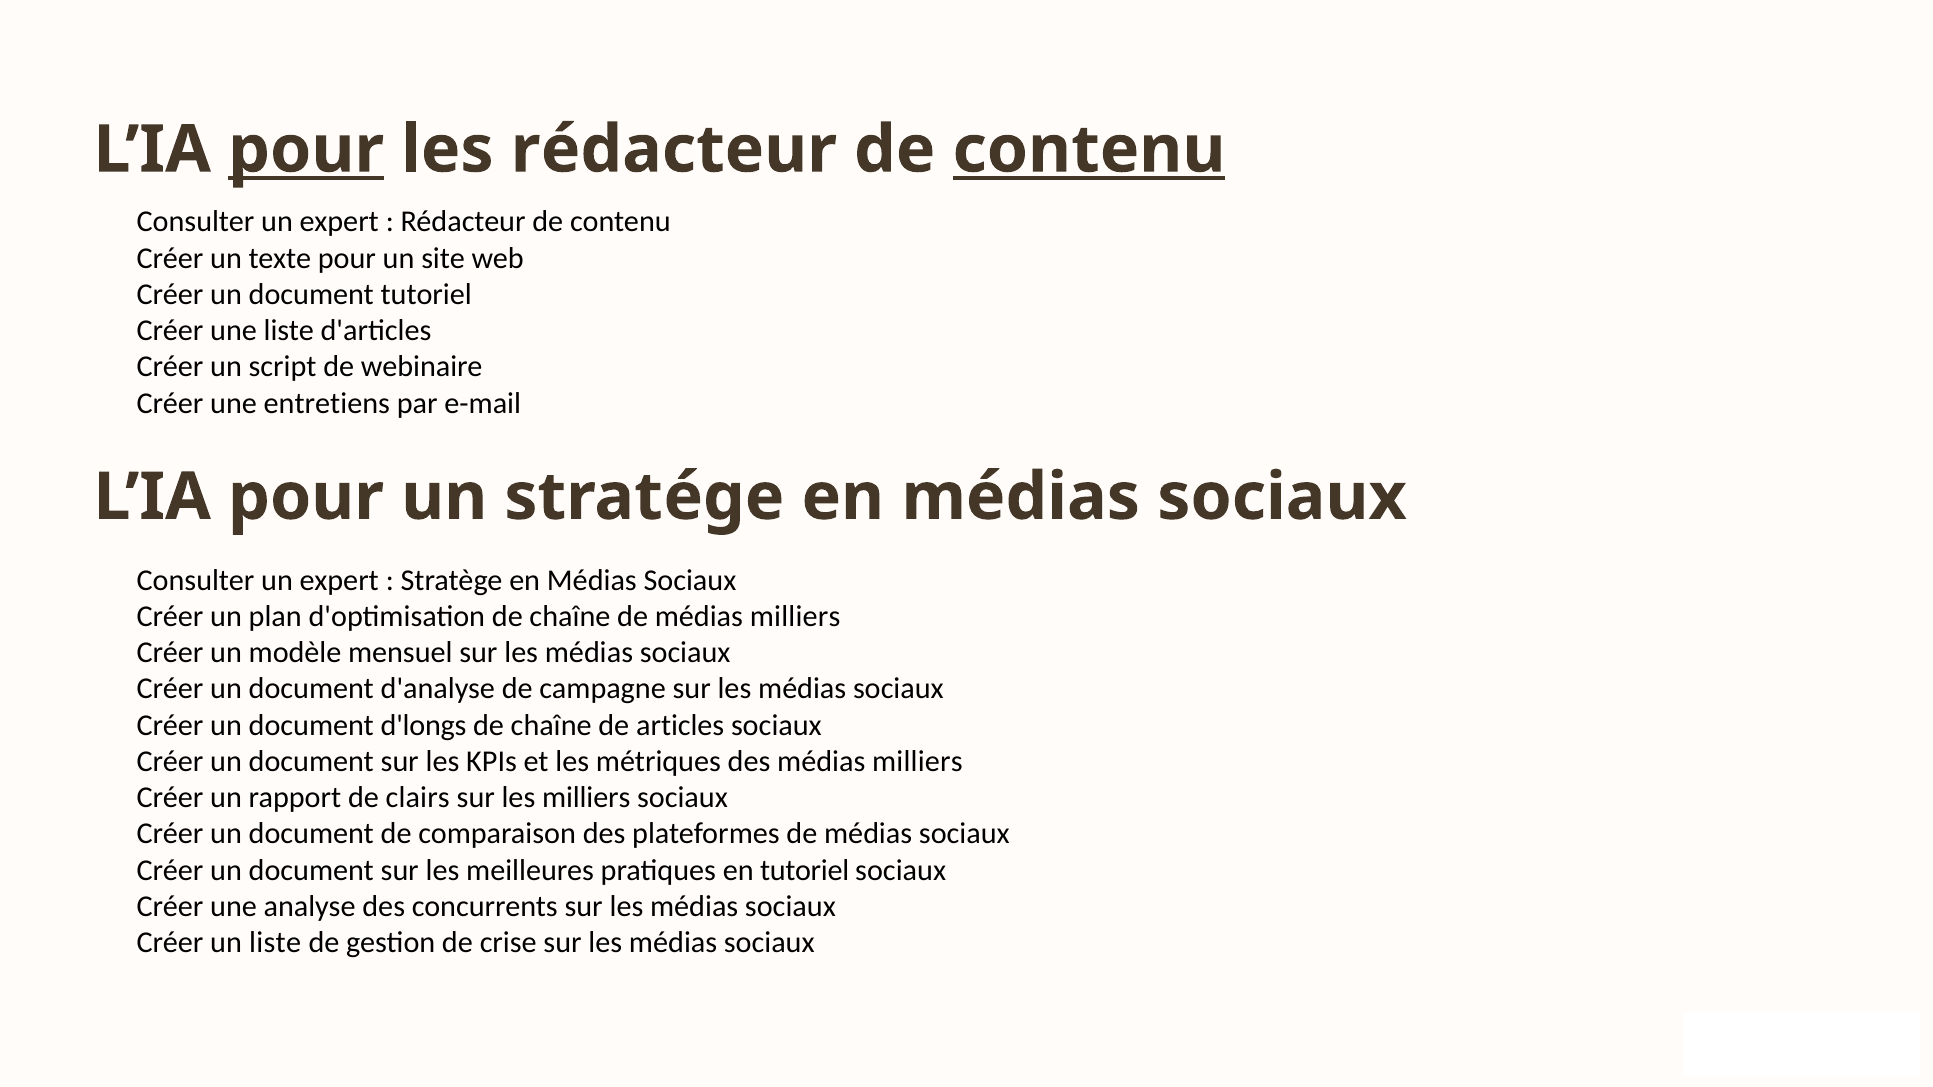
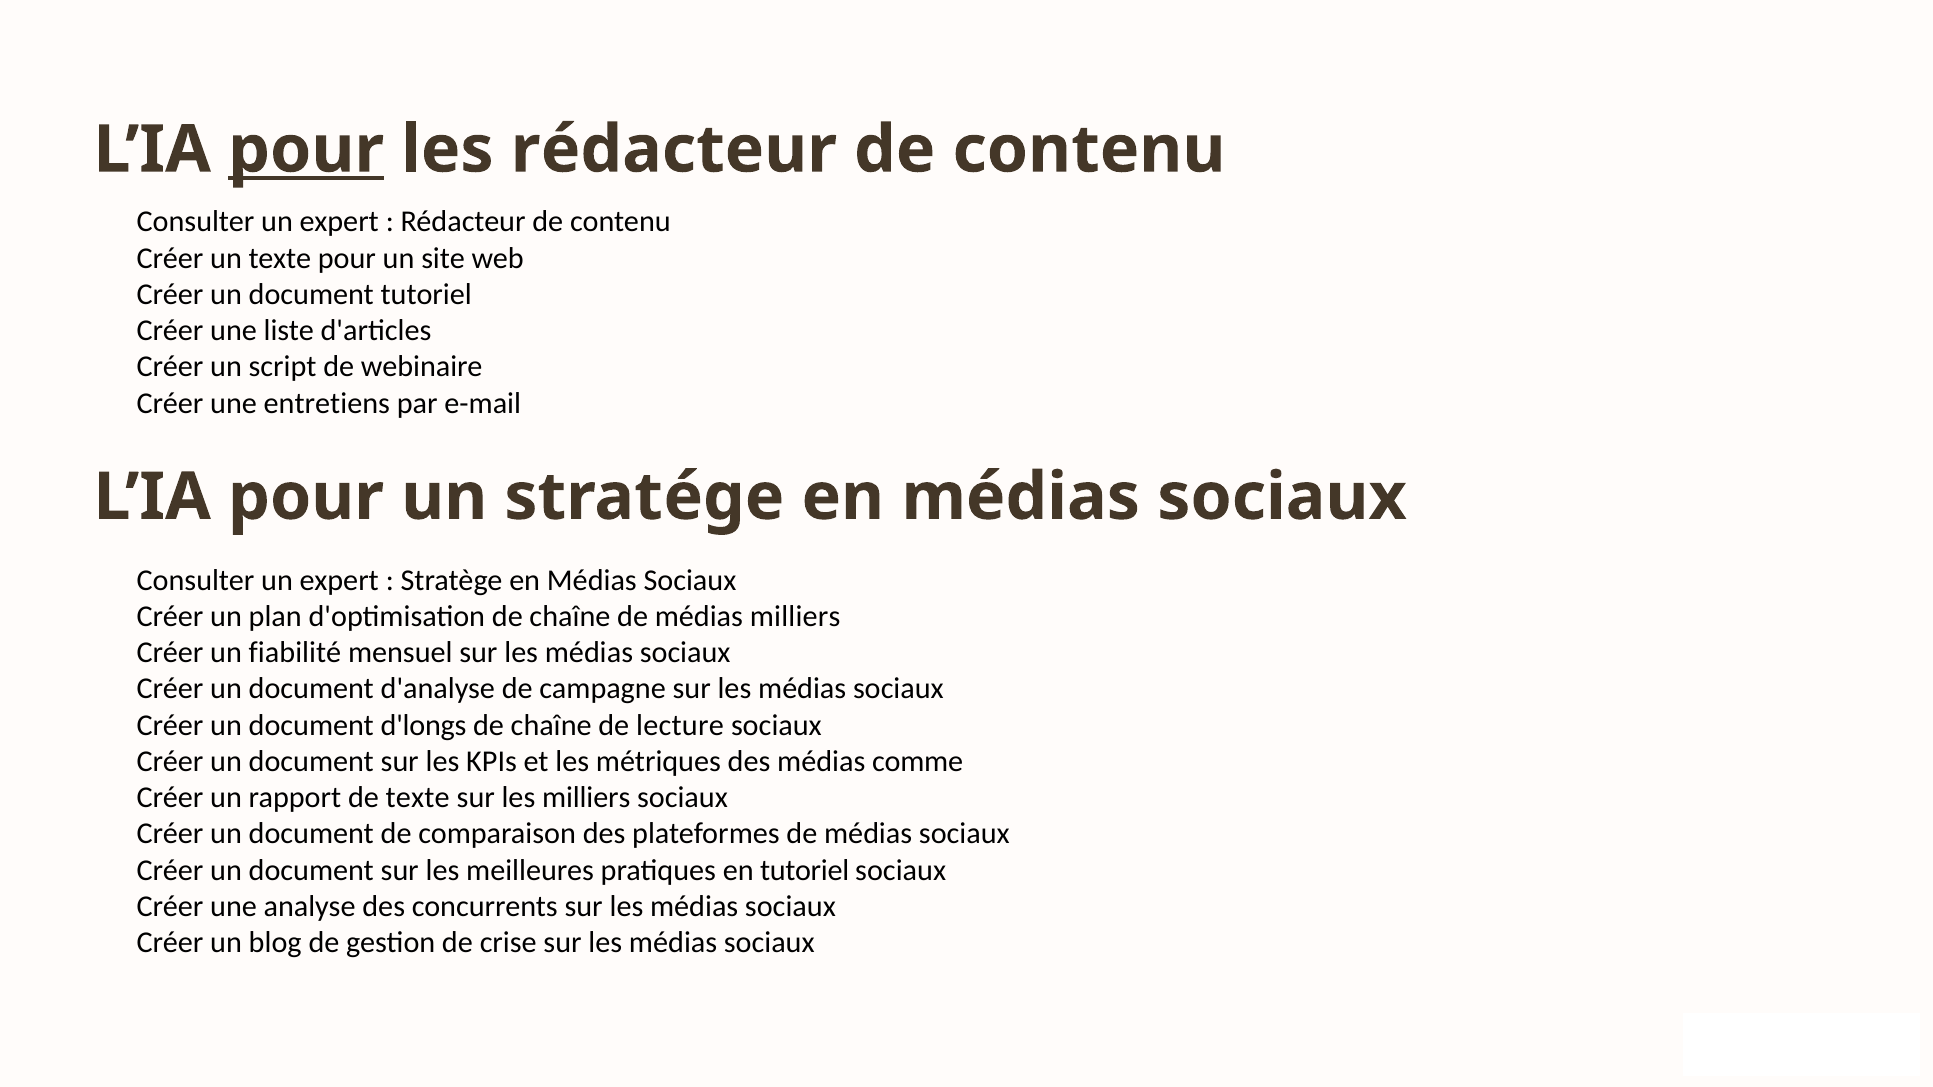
contenu underline: present -> none (1089, 150)
modèle: modèle -> fiabilité (295, 653)
articles: articles -> lecture (680, 725)
des médias milliers: milliers -> comme (918, 762)
de clairs: clairs -> texte (418, 798)
un liste: liste -> blog (275, 943)
